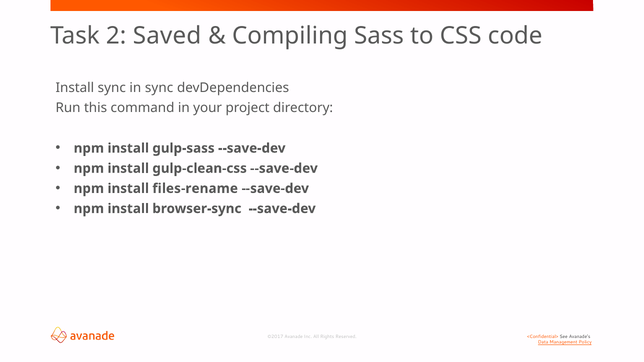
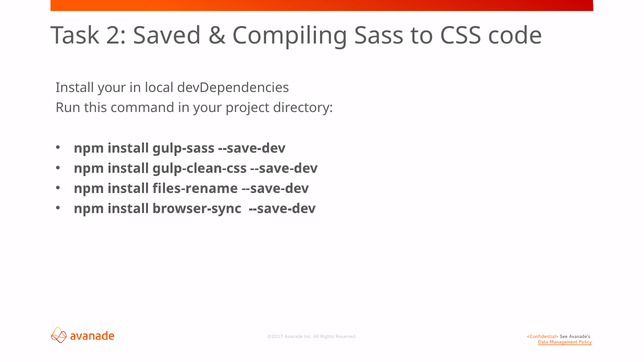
Install sync: sync -> your (112, 88)
in sync: sync -> local (159, 88)
